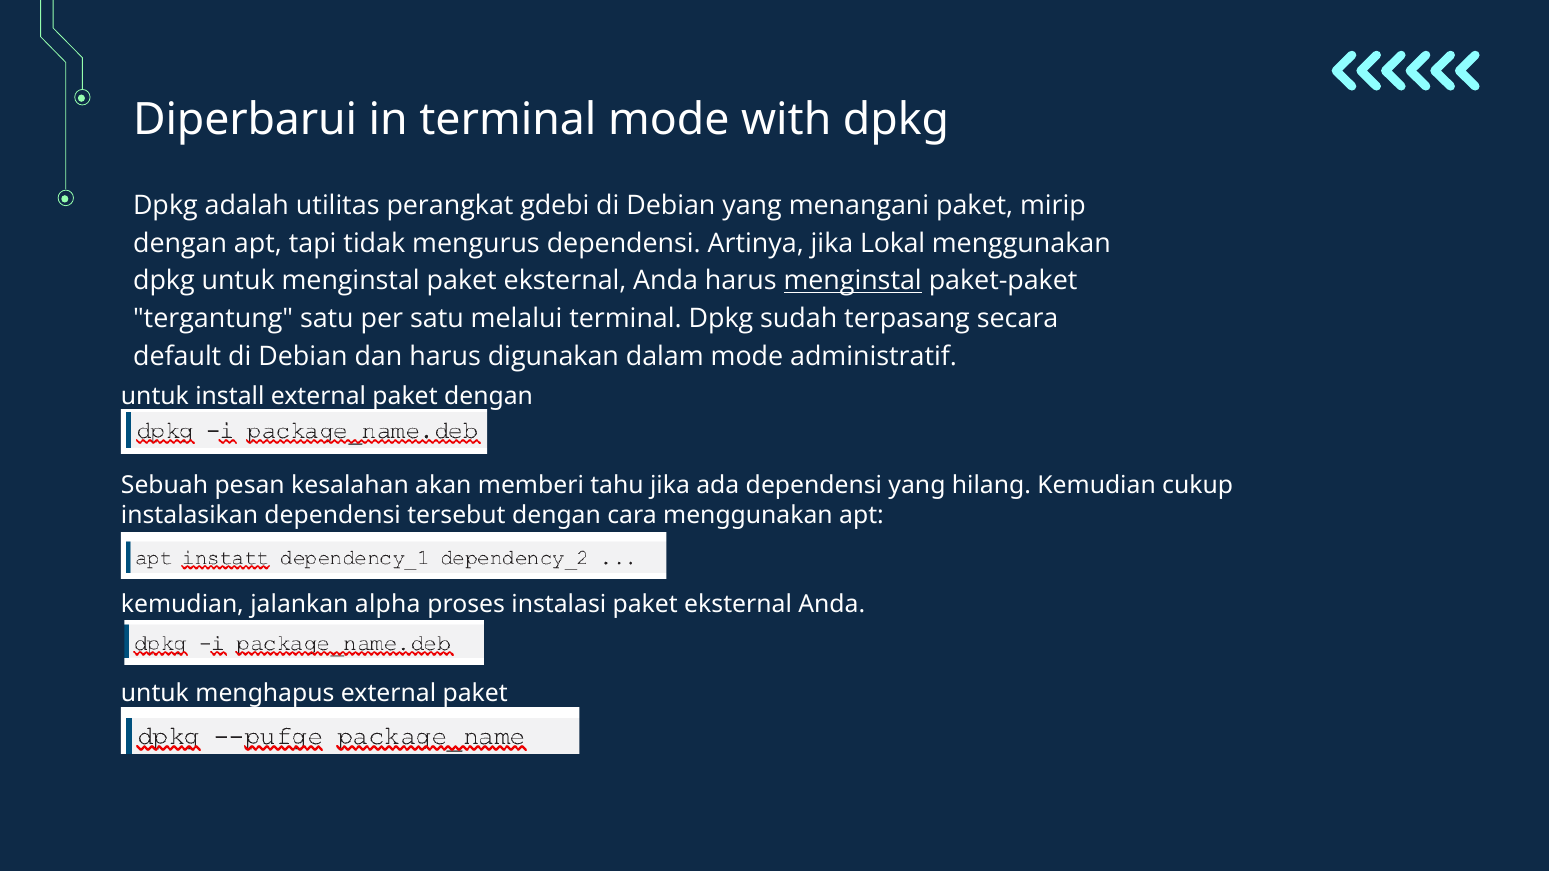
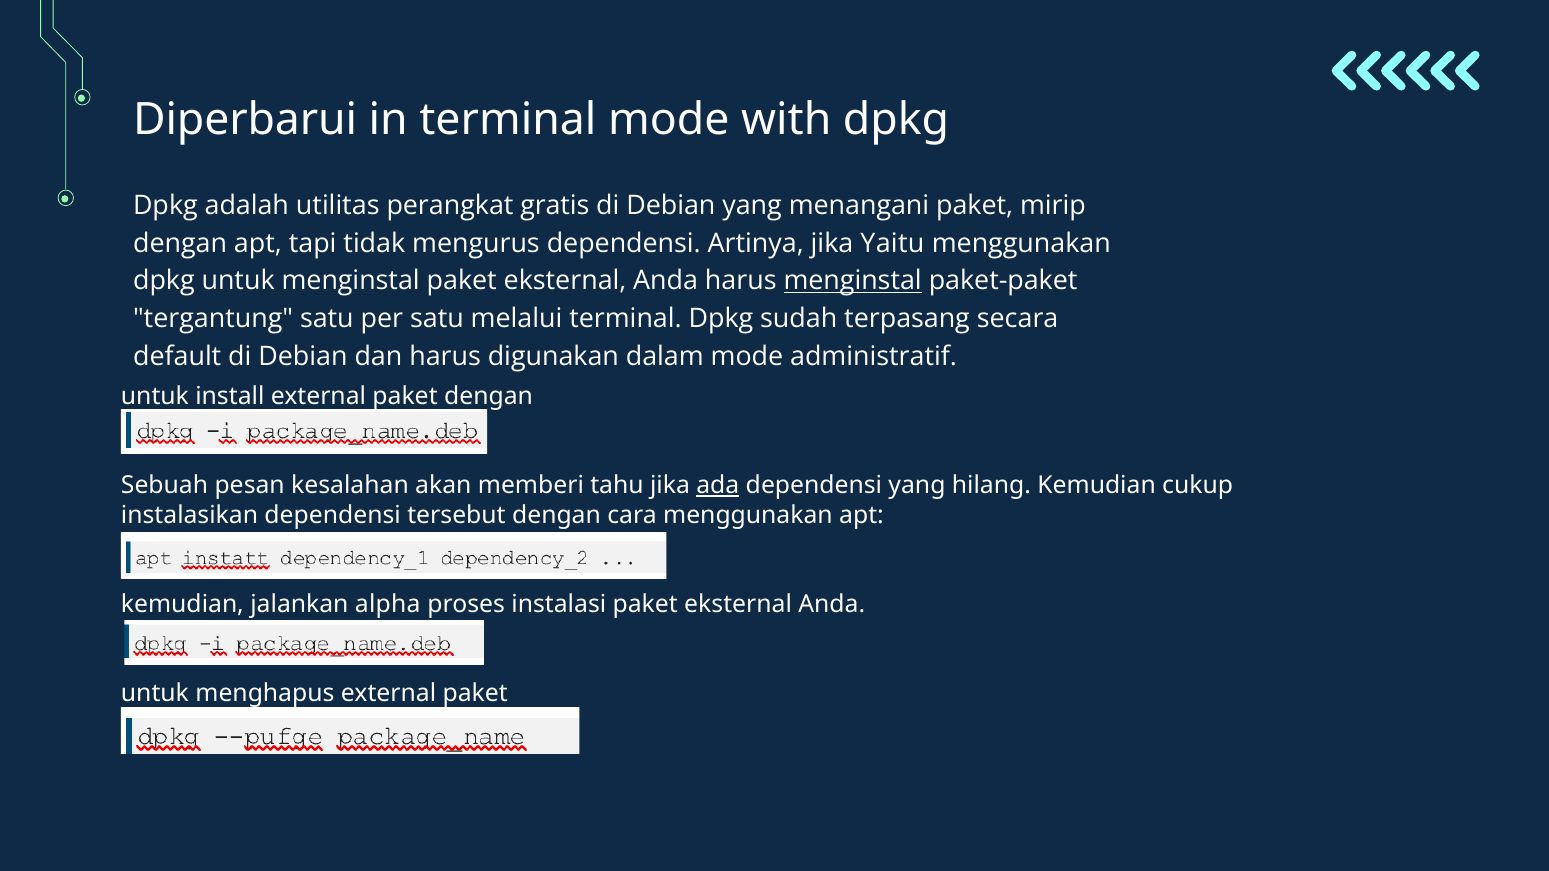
gdebi: gdebi -> gratis (555, 206)
Lokal: Lokal -> Yaitu (892, 243)
ada underline: none -> present (718, 486)
